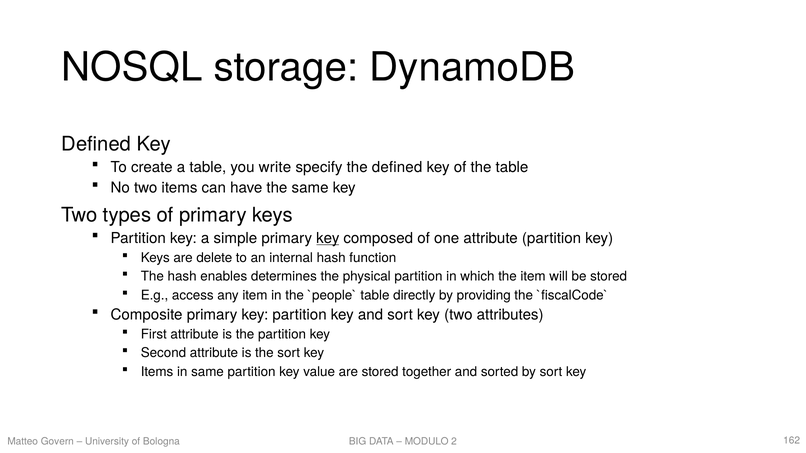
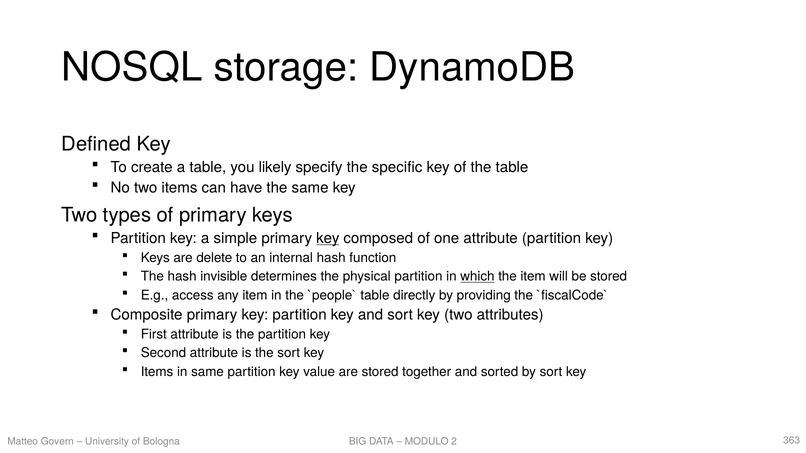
write: write -> likely (275, 167)
the defined: defined -> specific (397, 167)
enables: enables -> invisible (224, 277)
which underline: none -> present (477, 277)
162: 162 -> 363 (792, 441)
